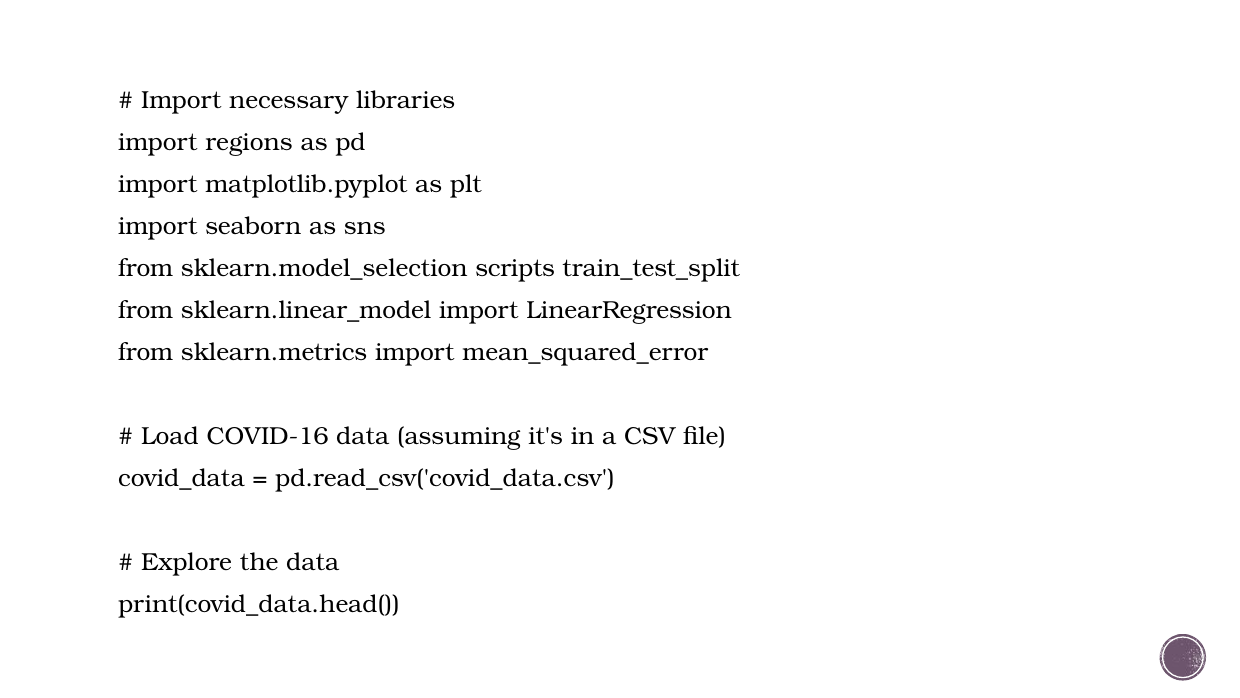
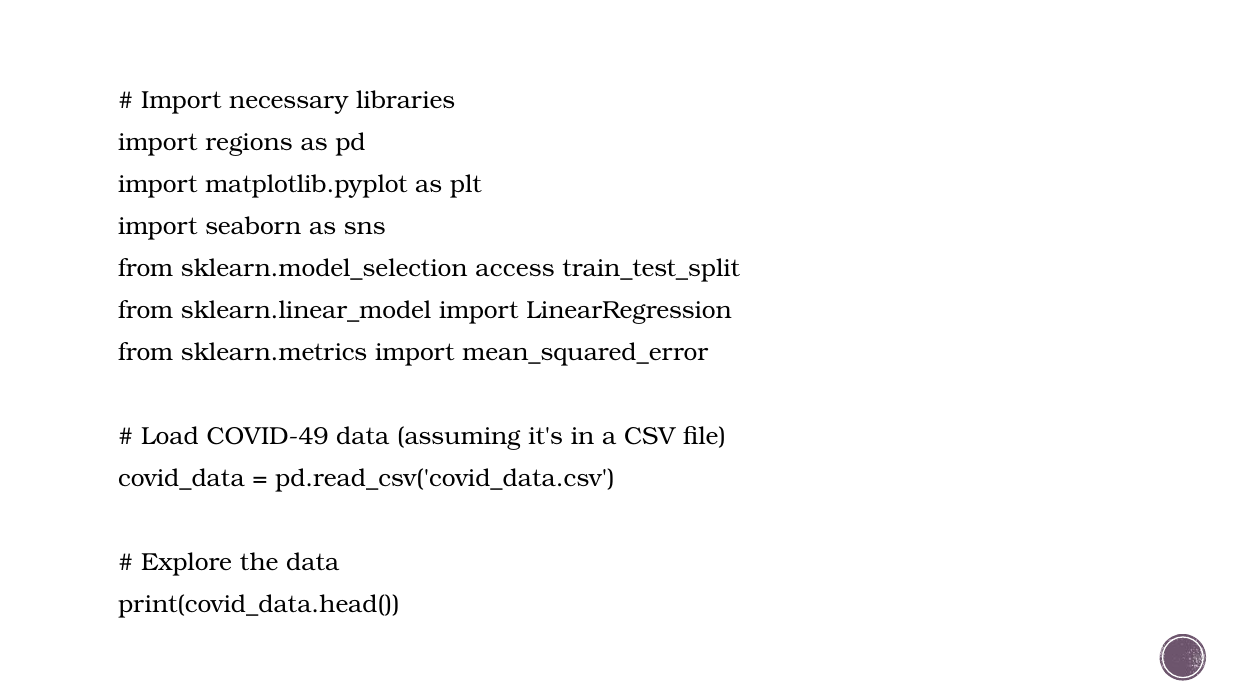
scripts: scripts -> access (515, 268)
COVID-16: COVID-16 -> COVID-49 (268, 436)
